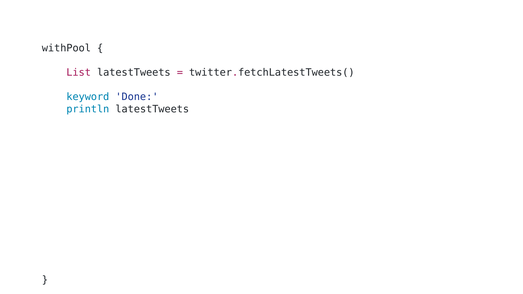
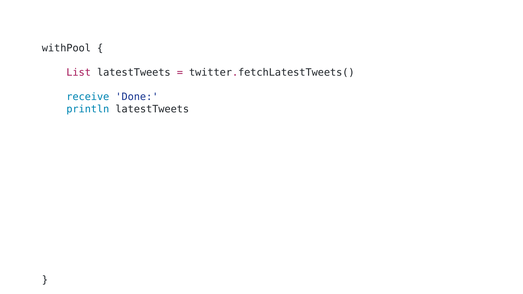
keyword: keyword -> receive (88, 97)
